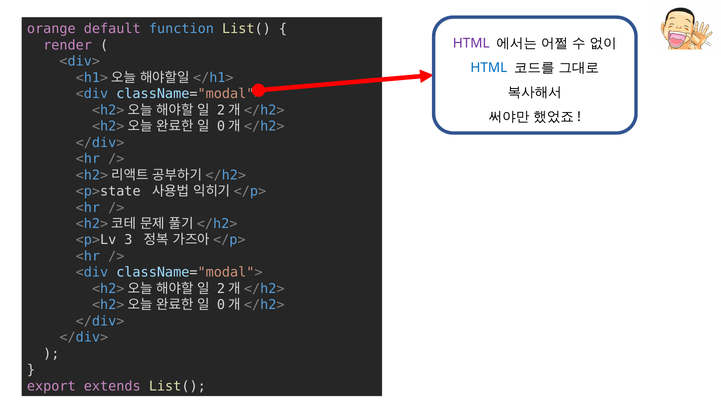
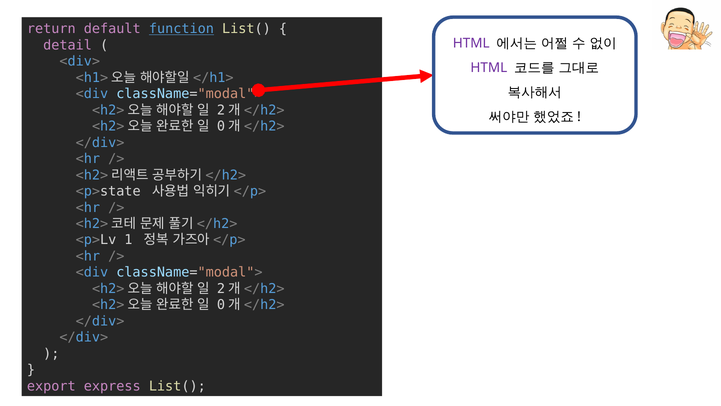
orange: orange -> return (51, 29)
function underline: none -> present (181, 29)
render: render -> detail (68, 45)
HTML colour: blue -> purple (489, 68)
3: 3 -> 1 (128, 240)
extends: extends -> express (112, 386)
